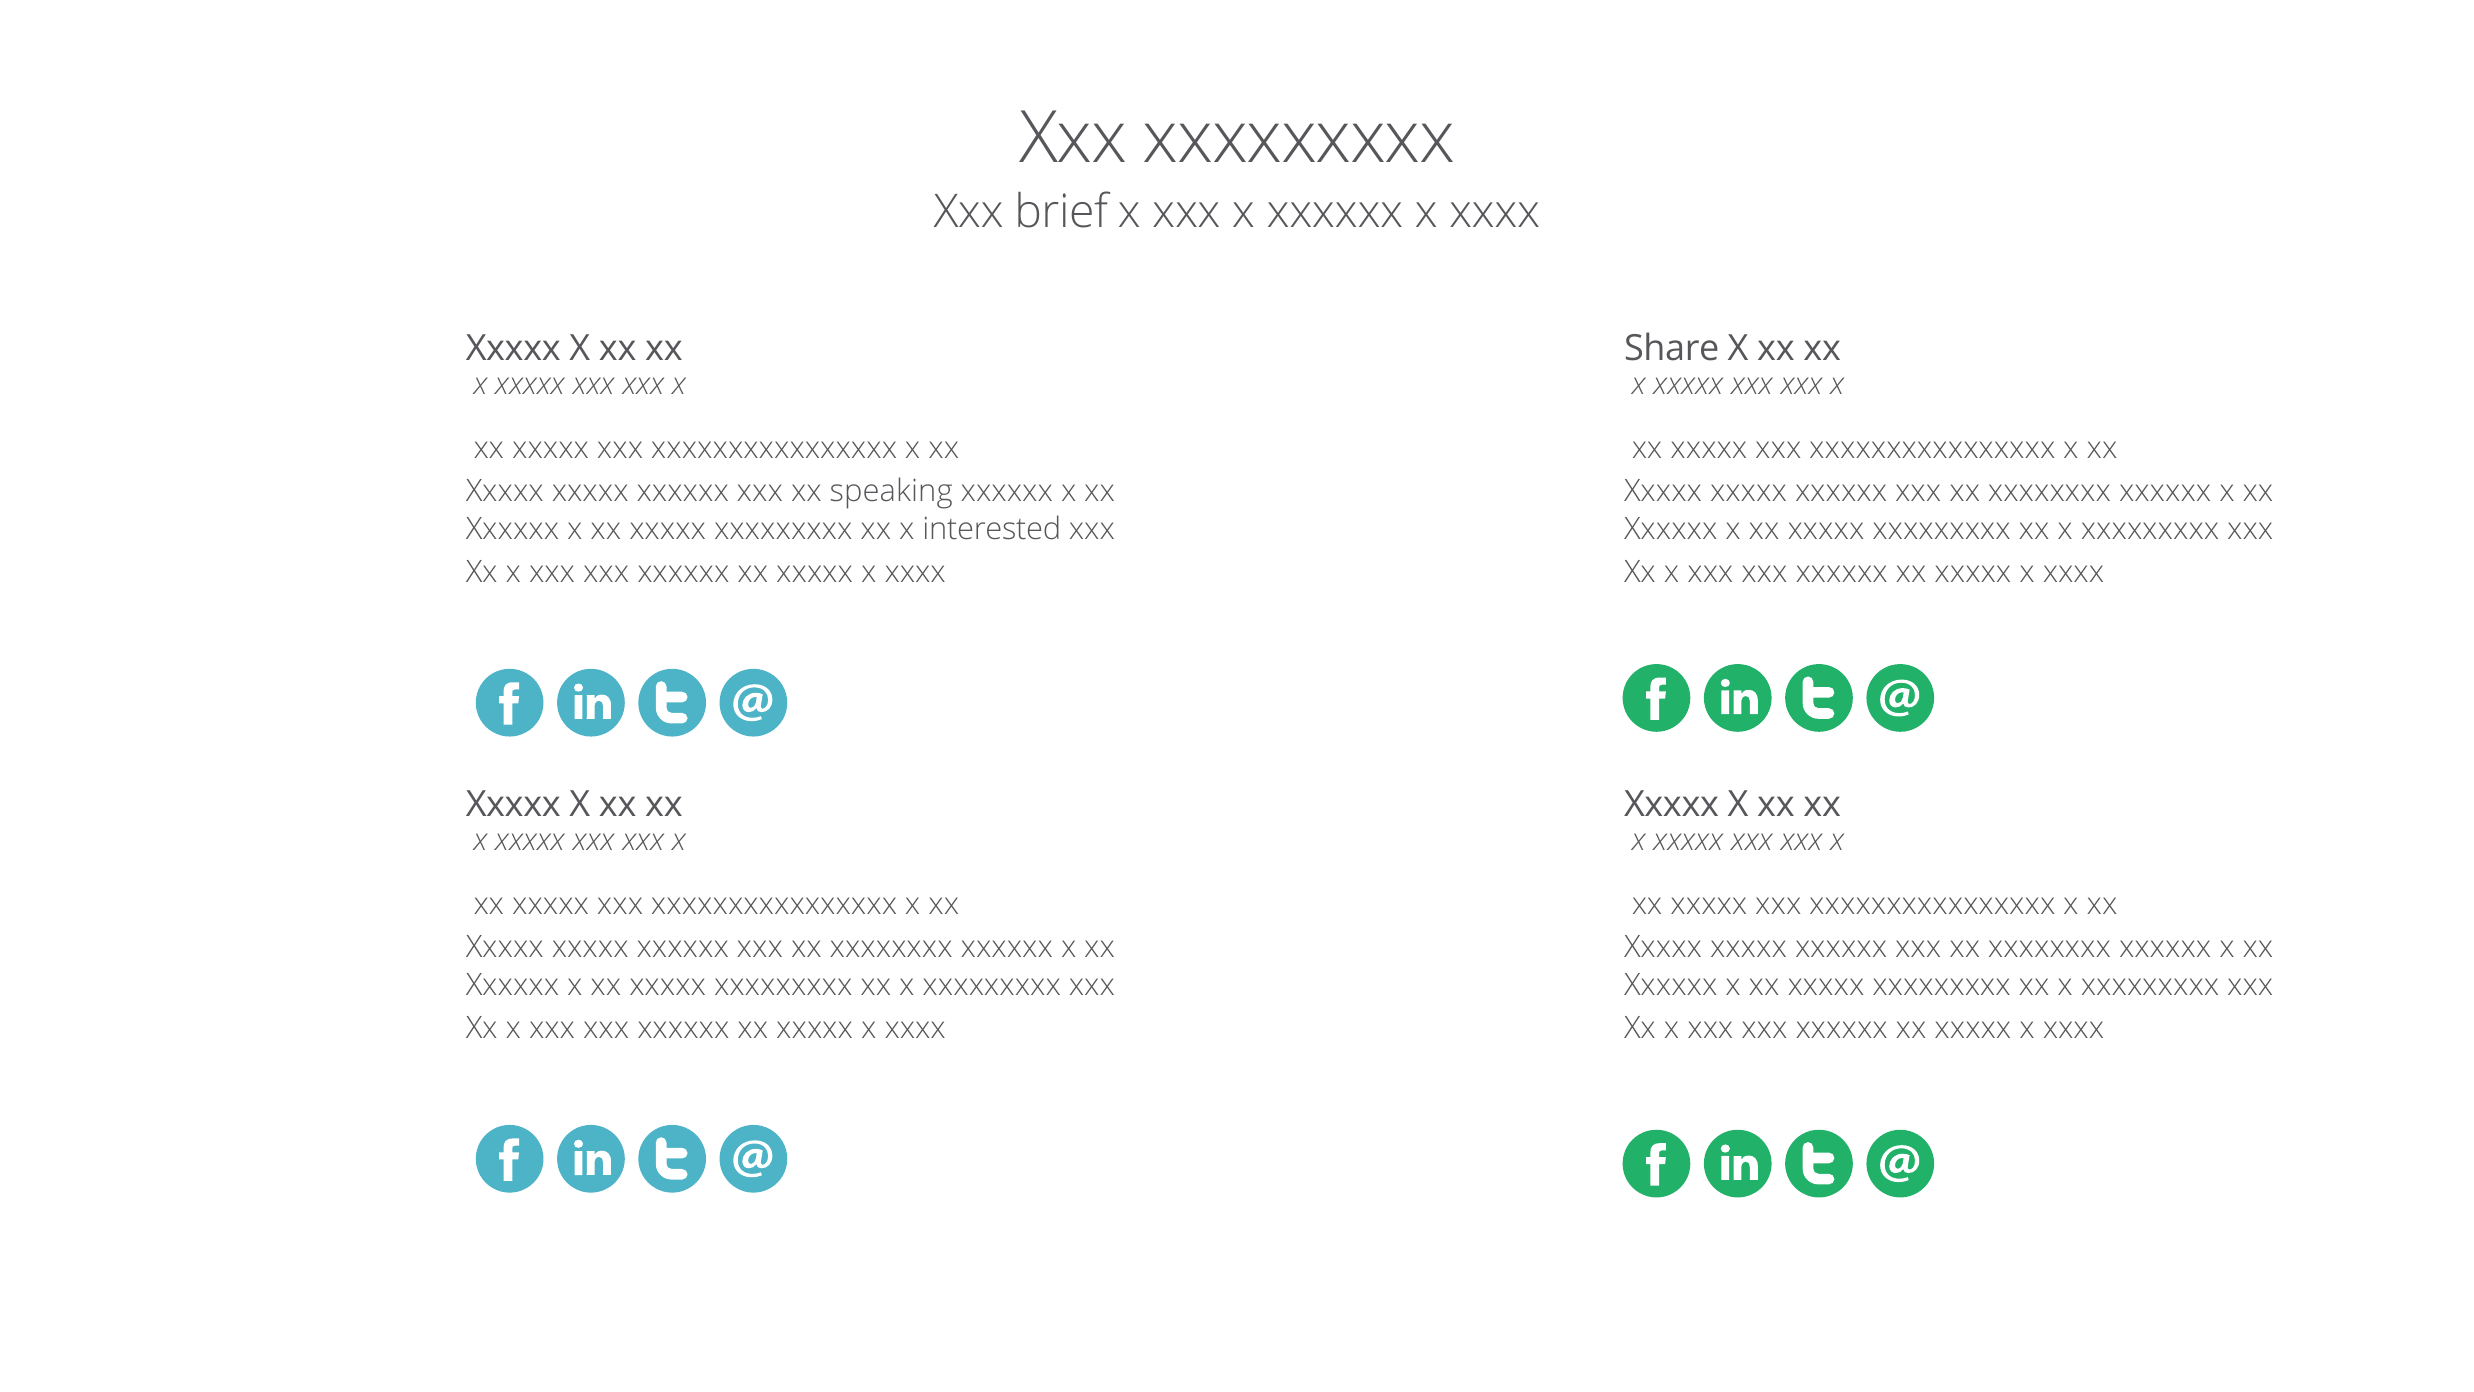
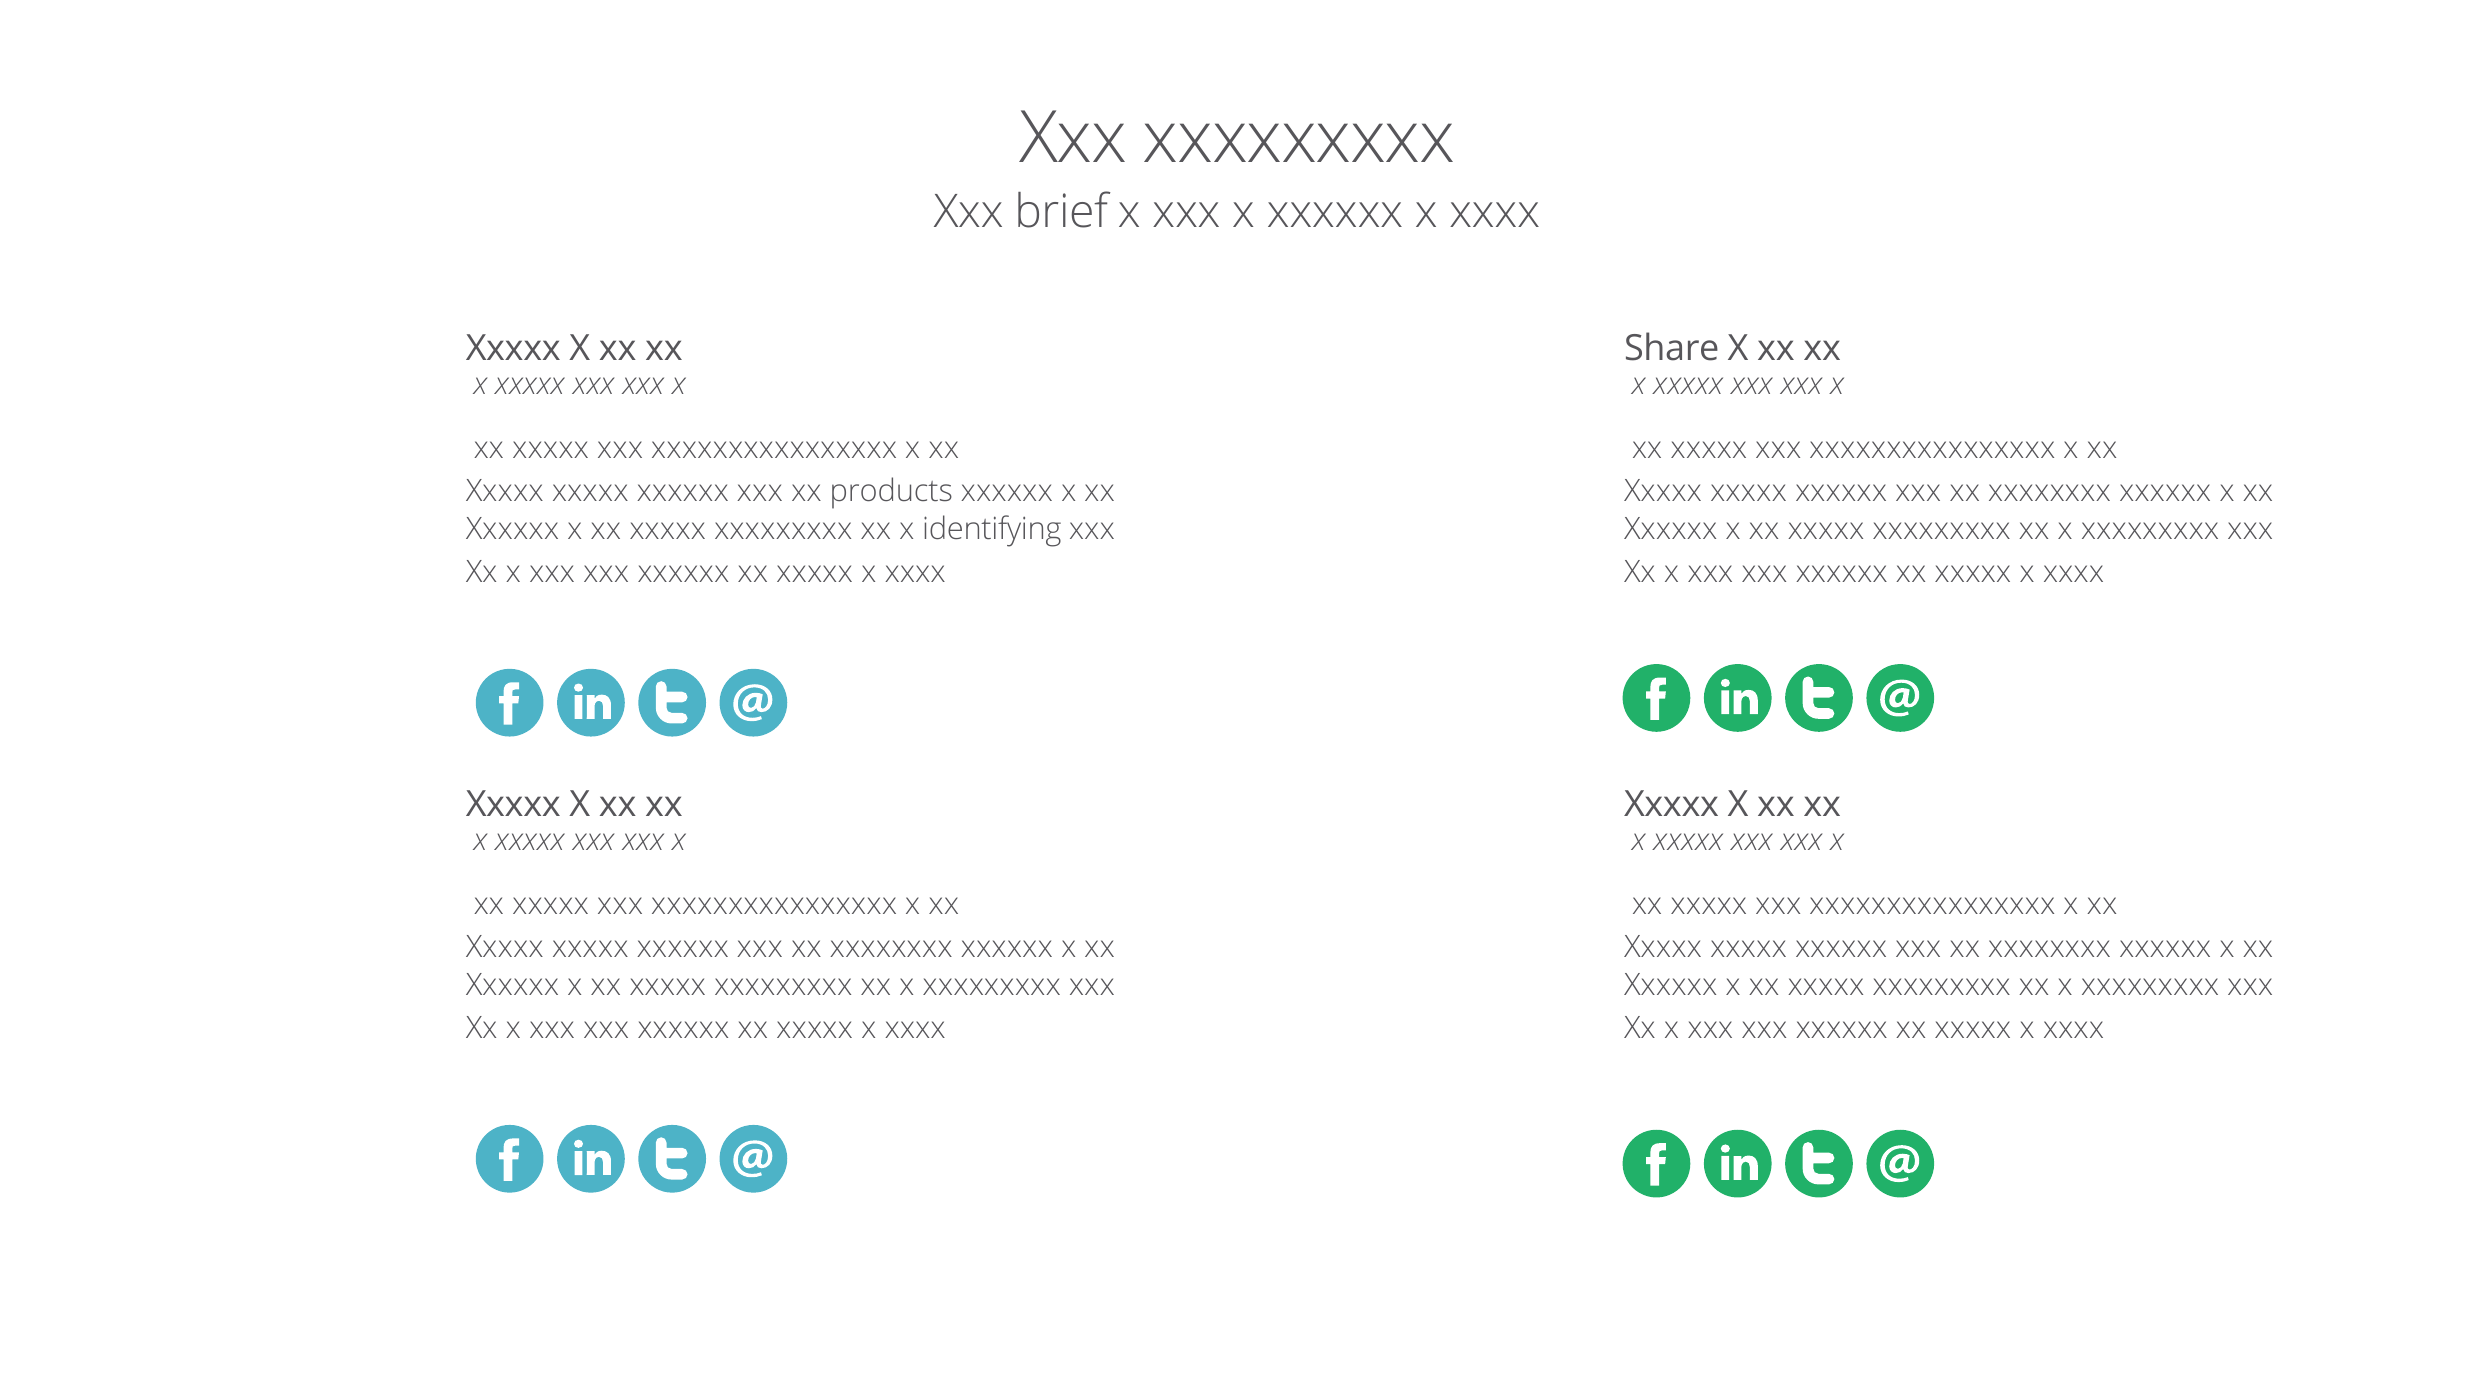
speaking: speaking -> products (891, 492)
interested: interested -> identifying (992, 529)
